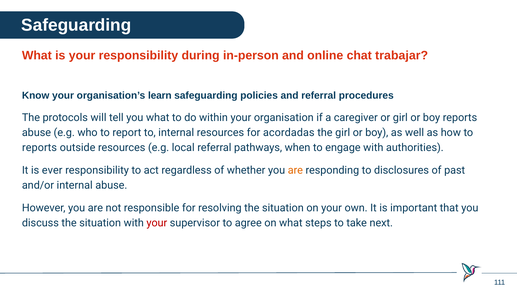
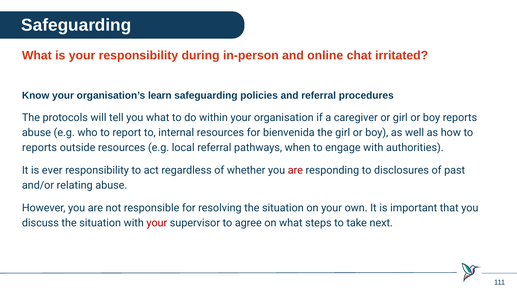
trabajar: trabajar -> irritated (402, 55)
acordadas: acordadas -> bienvenida (289, 133)
are colour: orange -> red (295, 170)
and/or internal: internal -> relating (75, 185)
